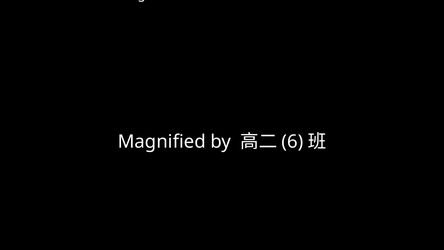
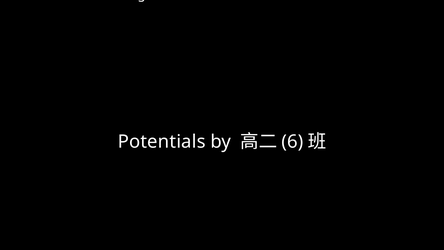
Magnified: Magnified -> Potentials (162, 142)
